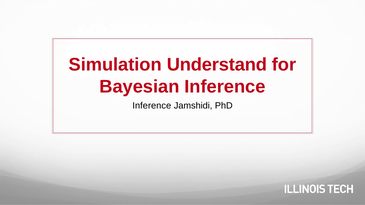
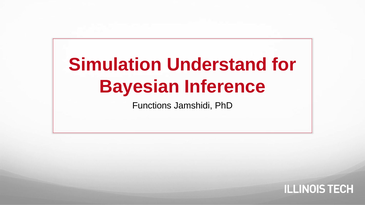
Inference: Inference -> Functions (152, 106)
